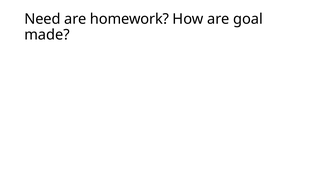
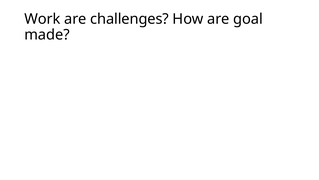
Need: Need -> Work (42, 19)
homework: homework -> challenges (129, 19)
